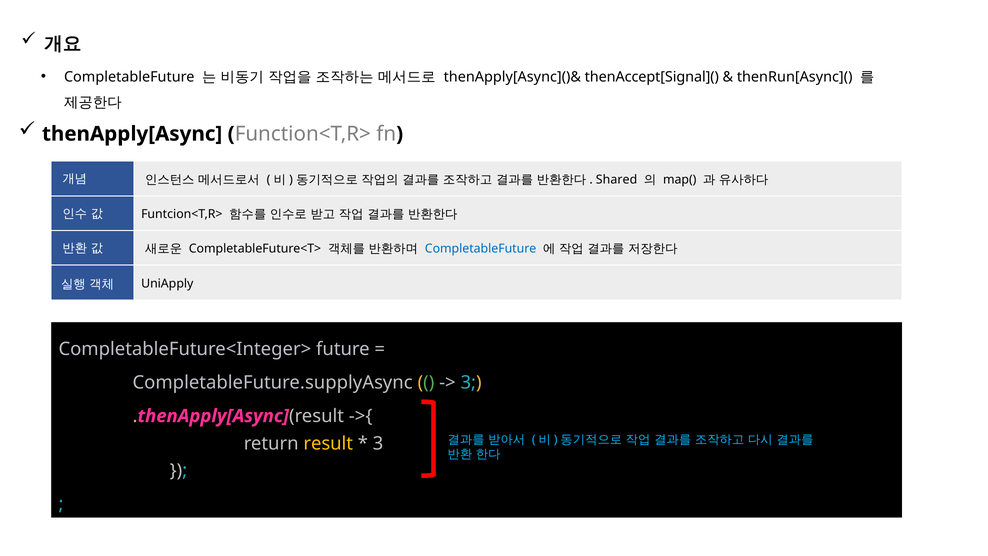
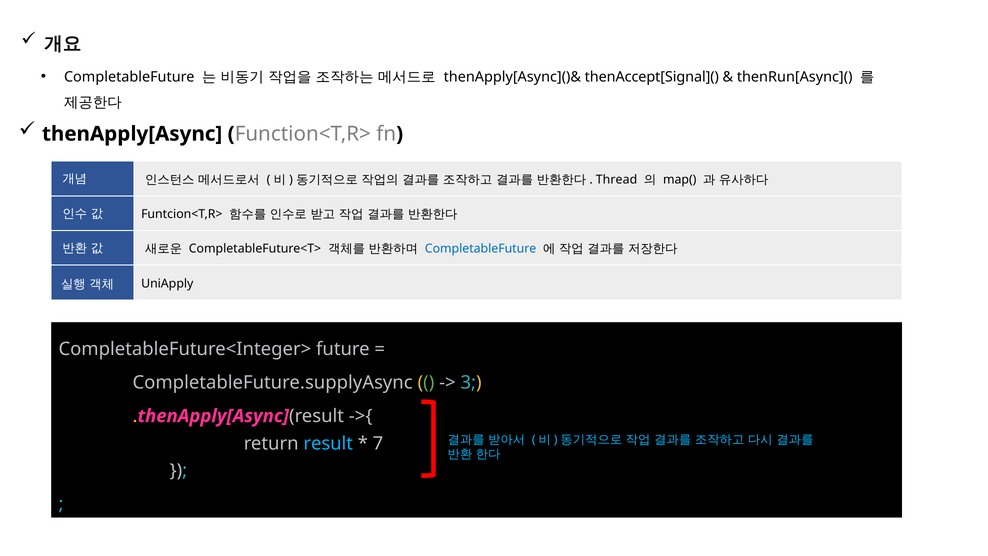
Shared: Shared -> Thread (617, 179)
result colour: yellow -> light blue (328, 443)
3: 3 -> 7 (378, 443)
